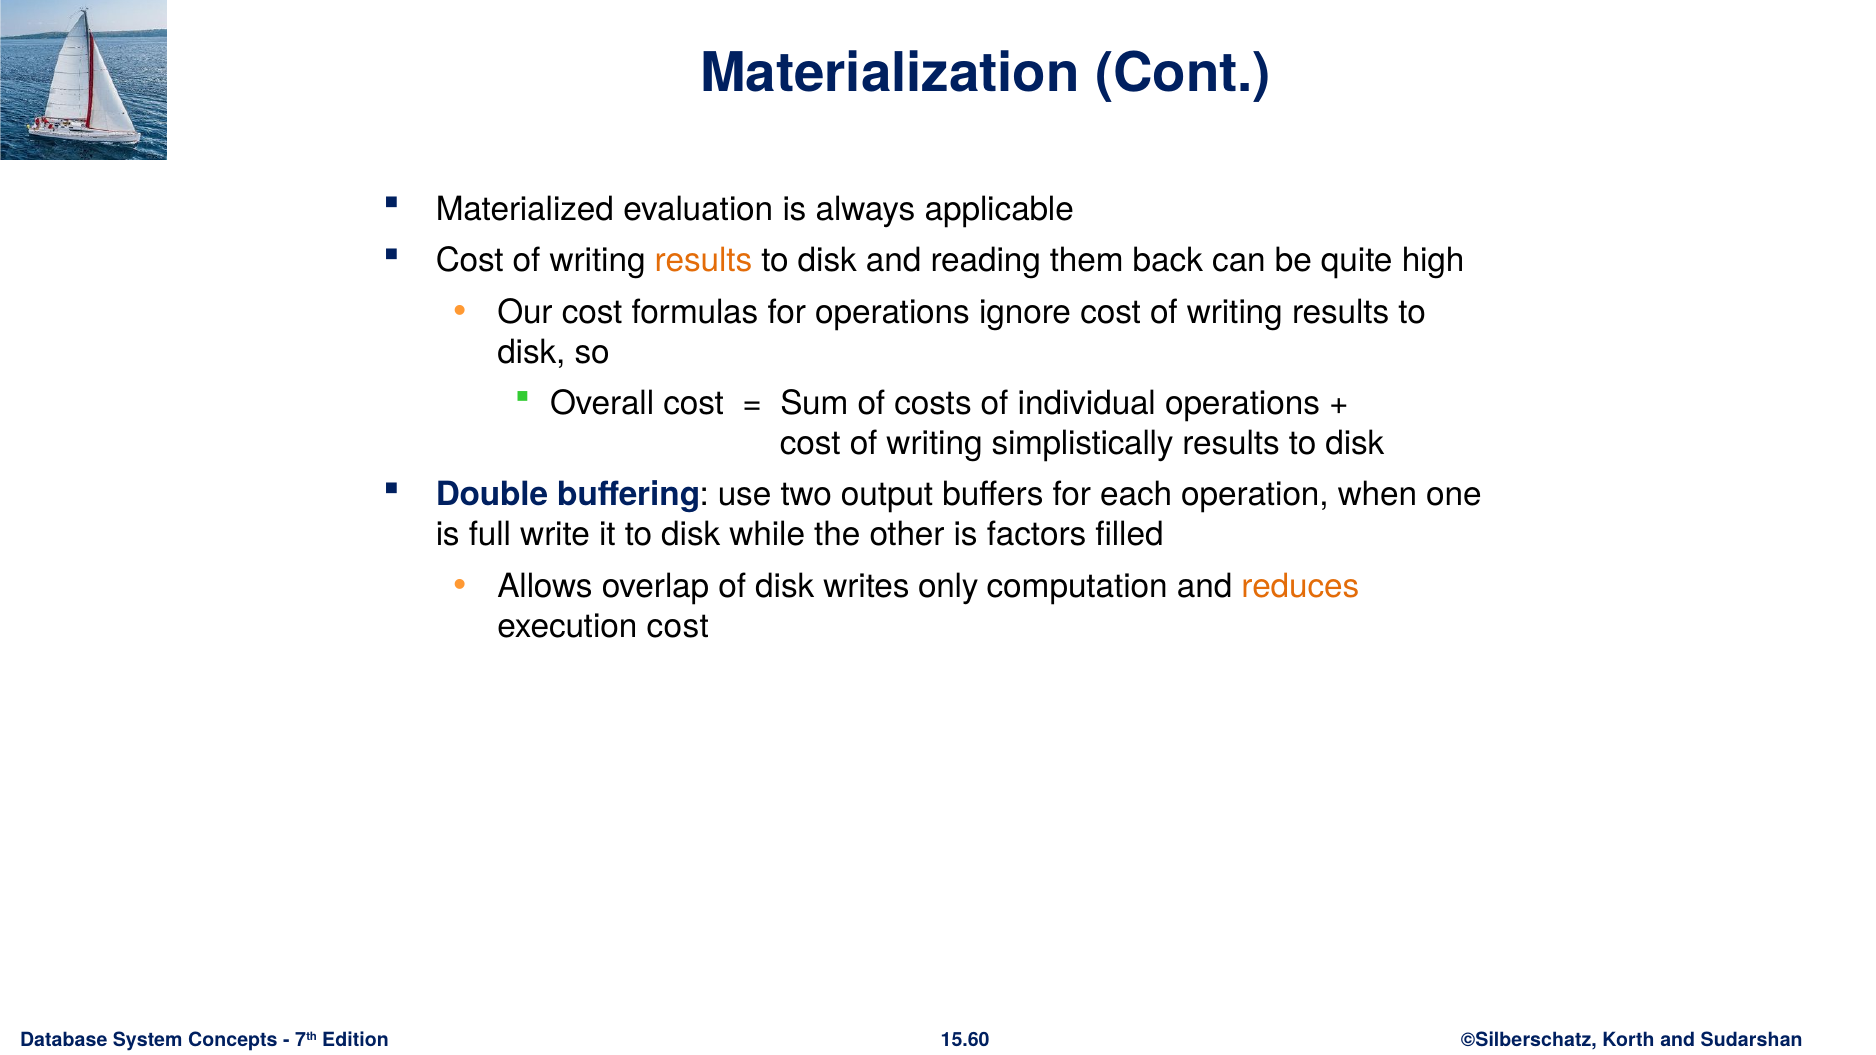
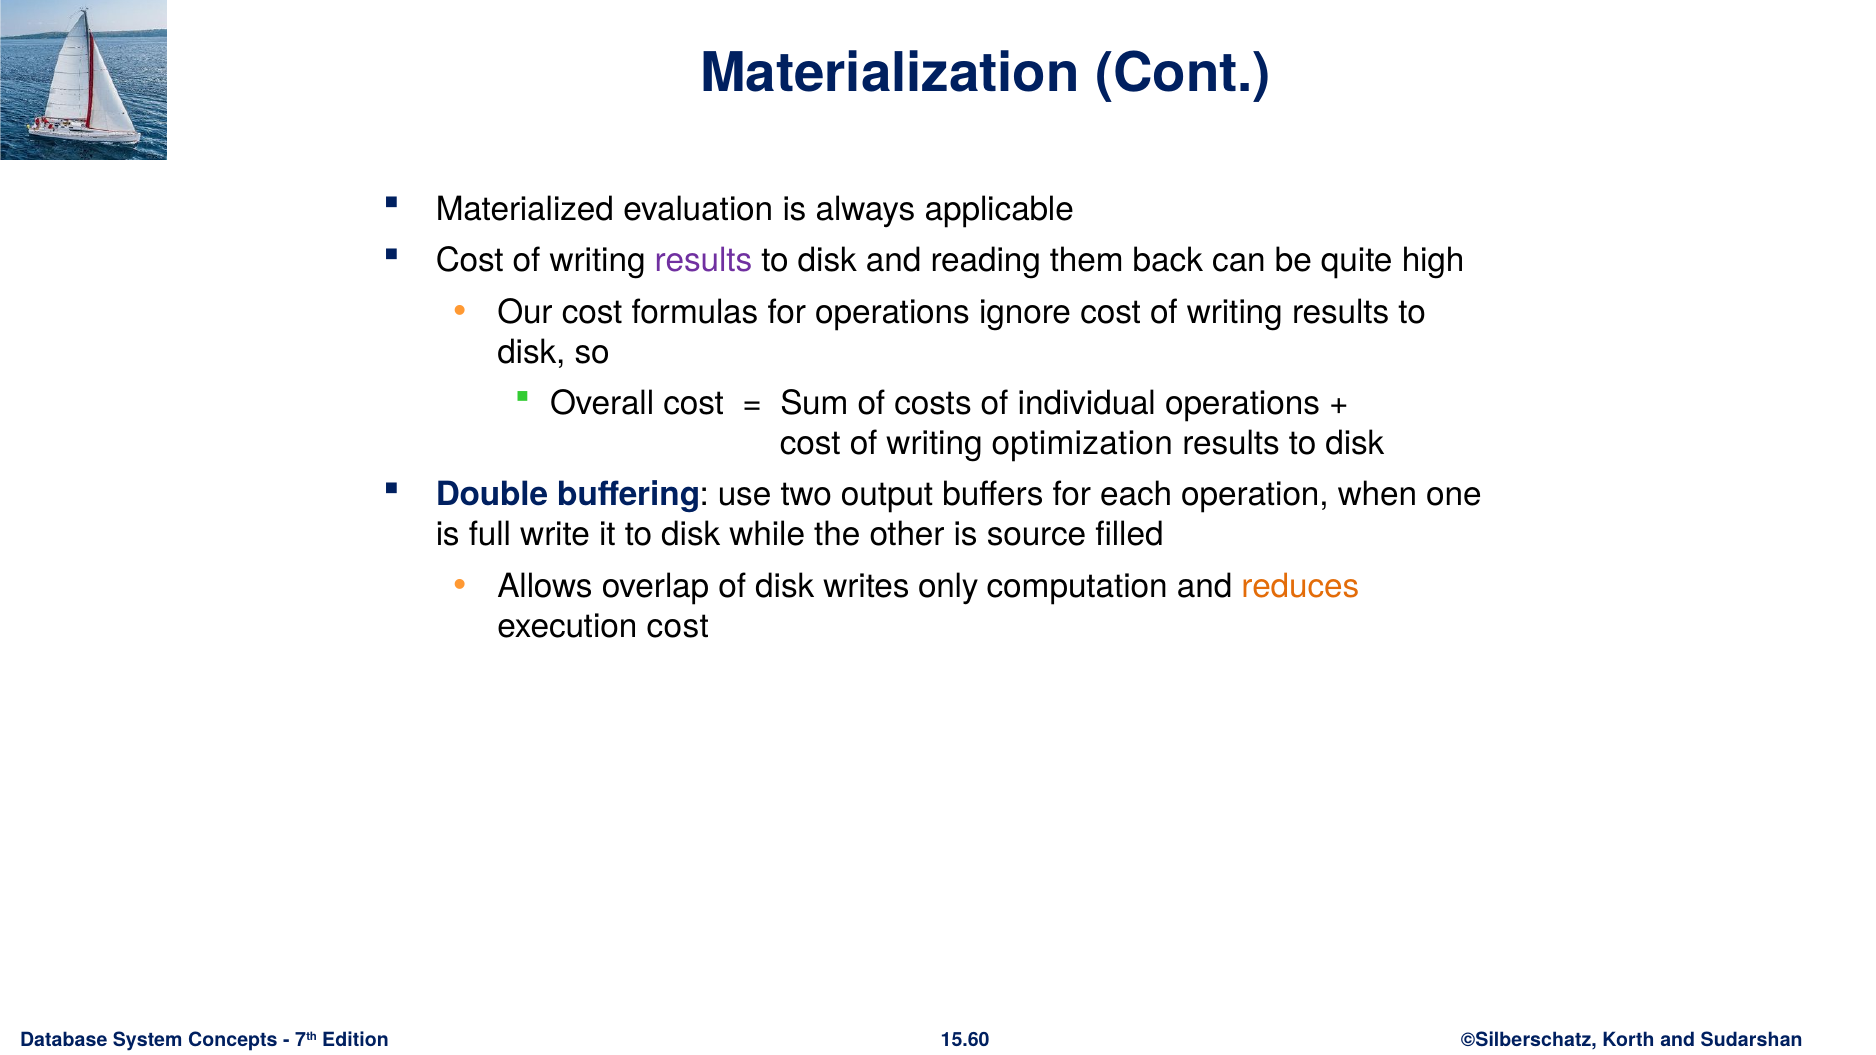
results colour: orange -> purple (703, 261)
simplistically: simplistically -> optimization (1082, 444)
factors: factors -> source (1037, 535)
